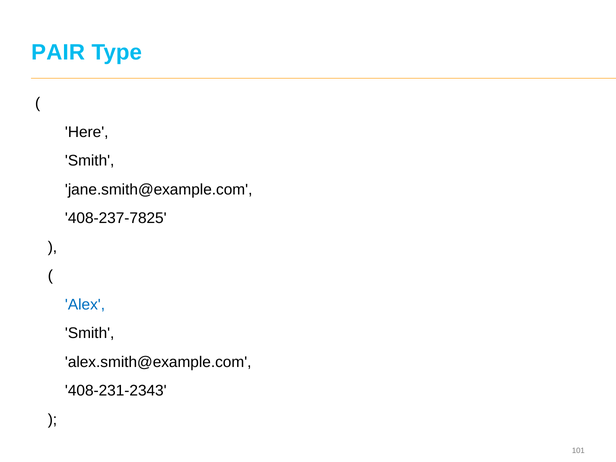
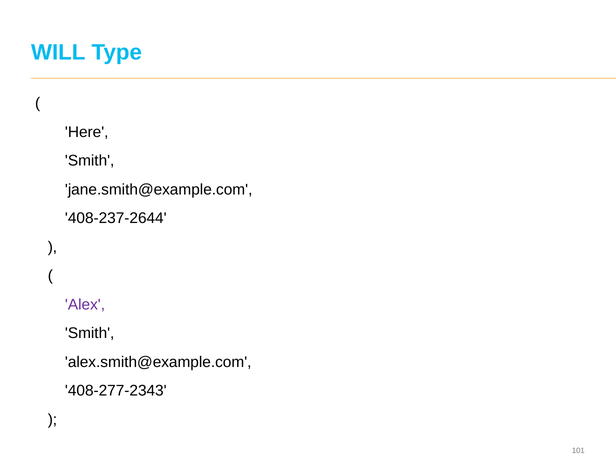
PAIR: PAIR -> WILL (58, 53)
408-237-7825: 408-237-7825 -> 408-237-2644 (116, 218)
Alex colour: blue -> purple (85, 305)
408-231-2343: 408-231-2343 -> 408-277-2343 (116, 391)
